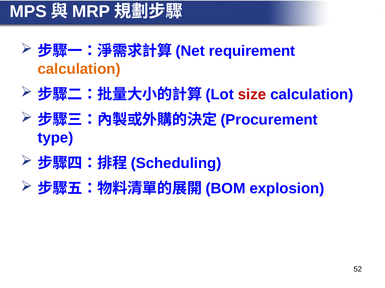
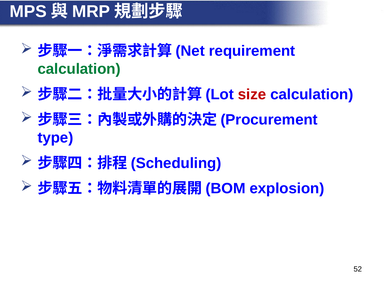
calculation colour: orange -> green (79, 69)
